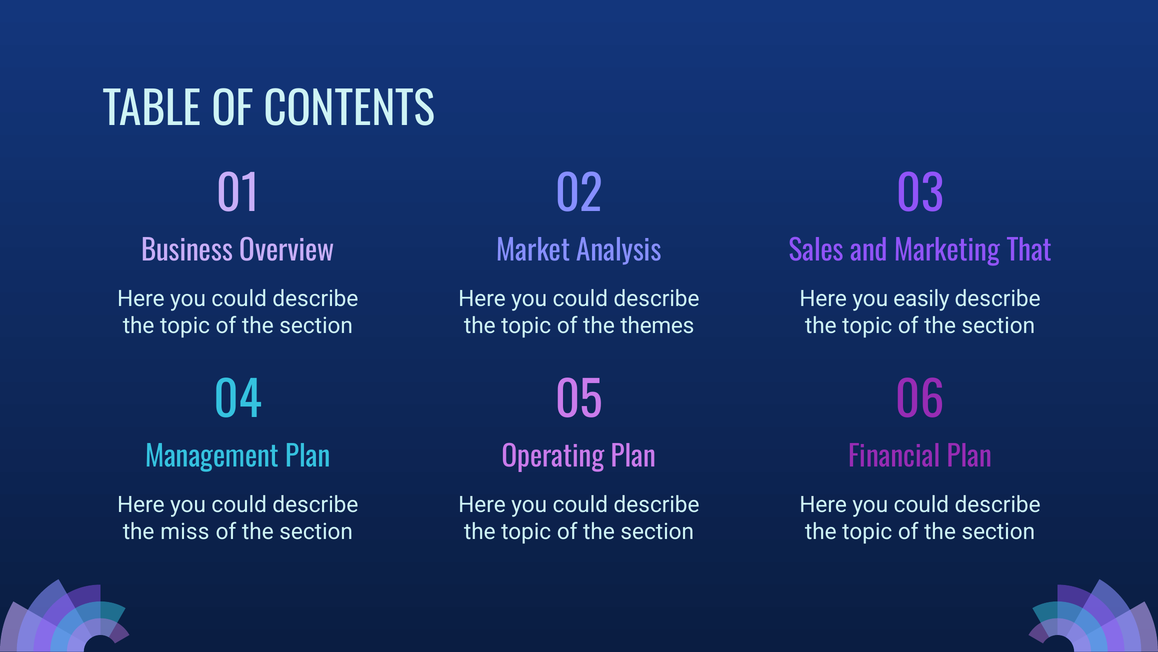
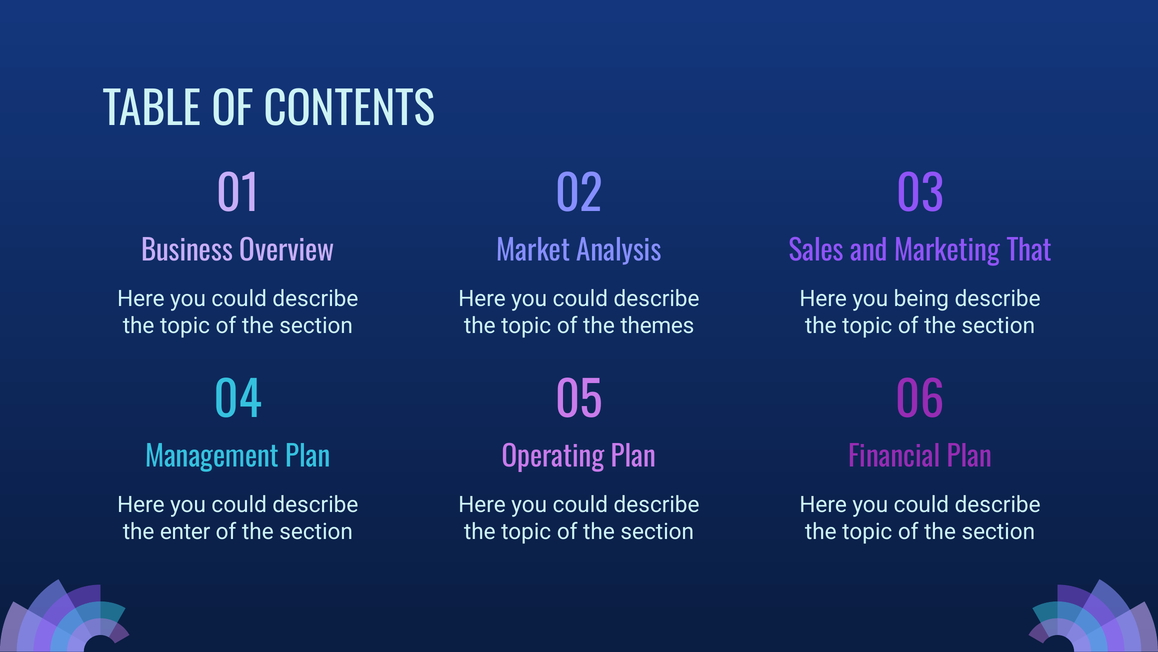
easily: easily -> being (921, 299)
miss: miss -> enter (185, 531)
